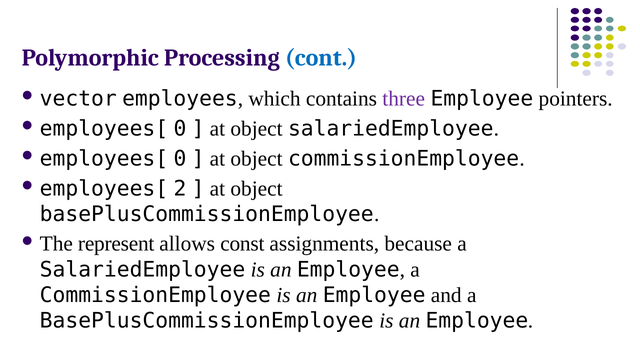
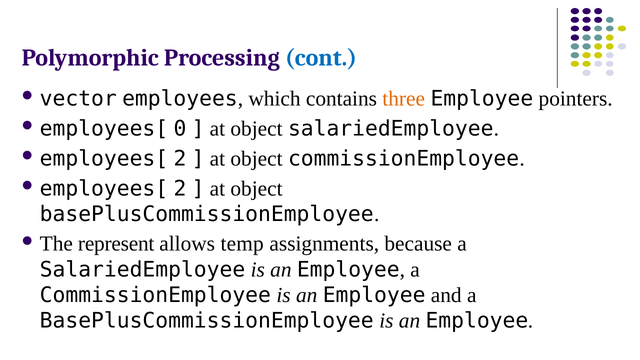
three colour: purple -> orange (404, 99)
0: 0 -> 2 (180, 159)
const: const -> temp (242, 244)
